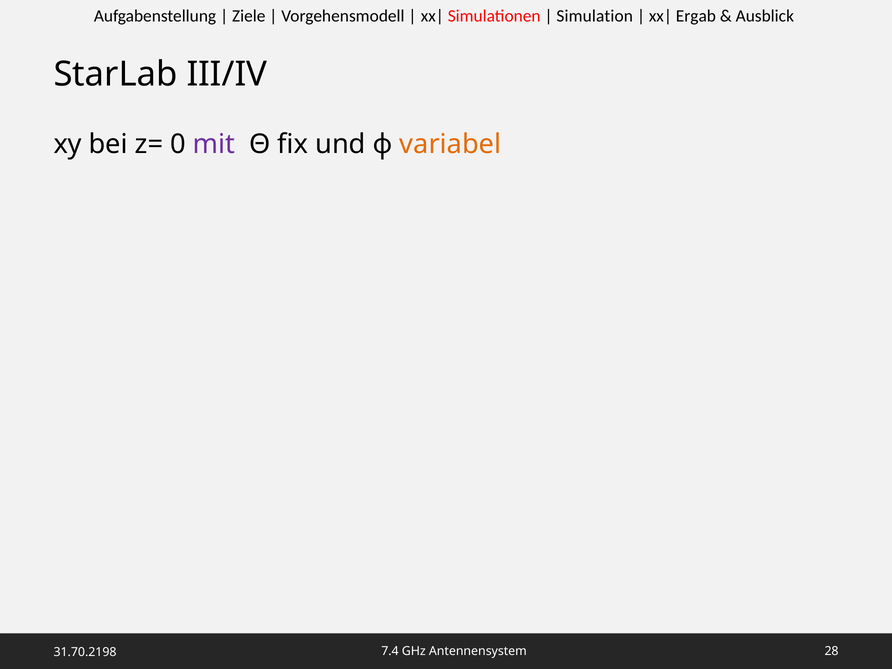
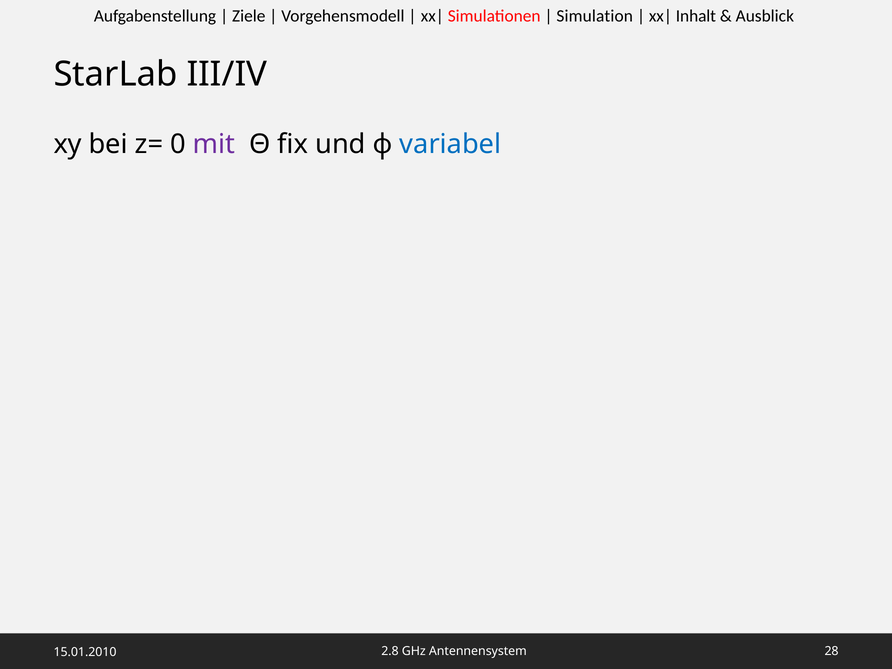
Ergab: Ergab -> Inhalt (696, 16)
variabel colour: orange -> blue (450, 144)
7.4: 7.4 -> 2.8 (390, 651)
31.70.2198: 31.70.2198 -> 15.01.2010 (85, 652)
